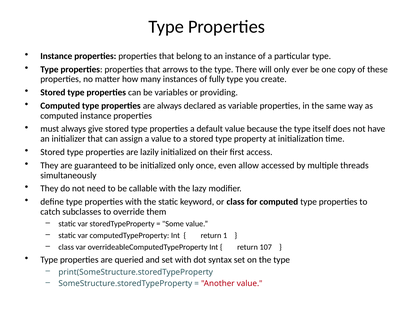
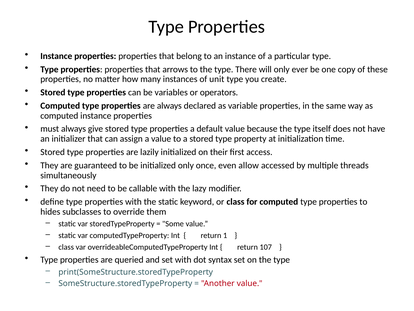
fully: fully -> unit (217, 79)
providing: providing -> operators (219, 92)
catch: catch -> hides (50, 211)
